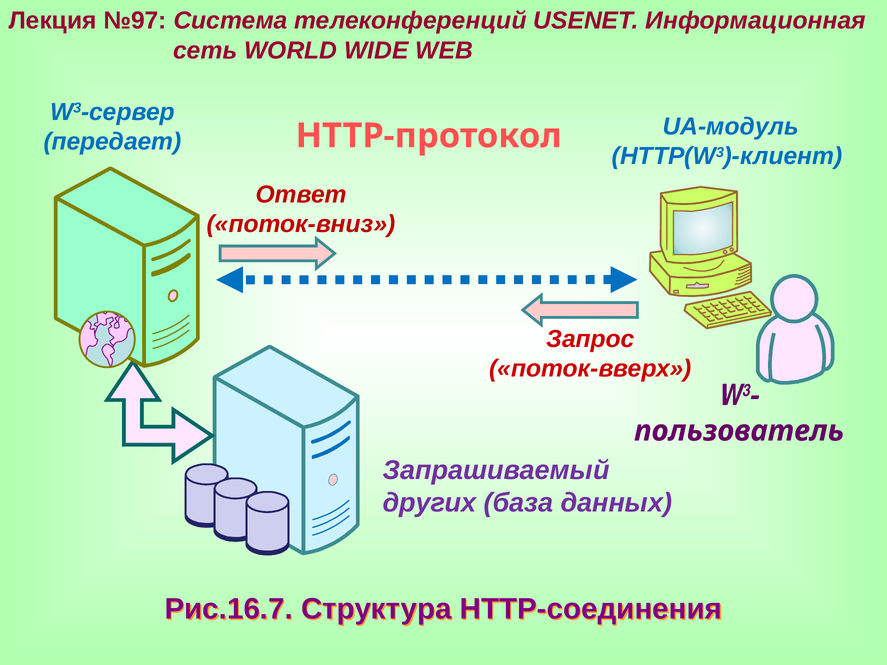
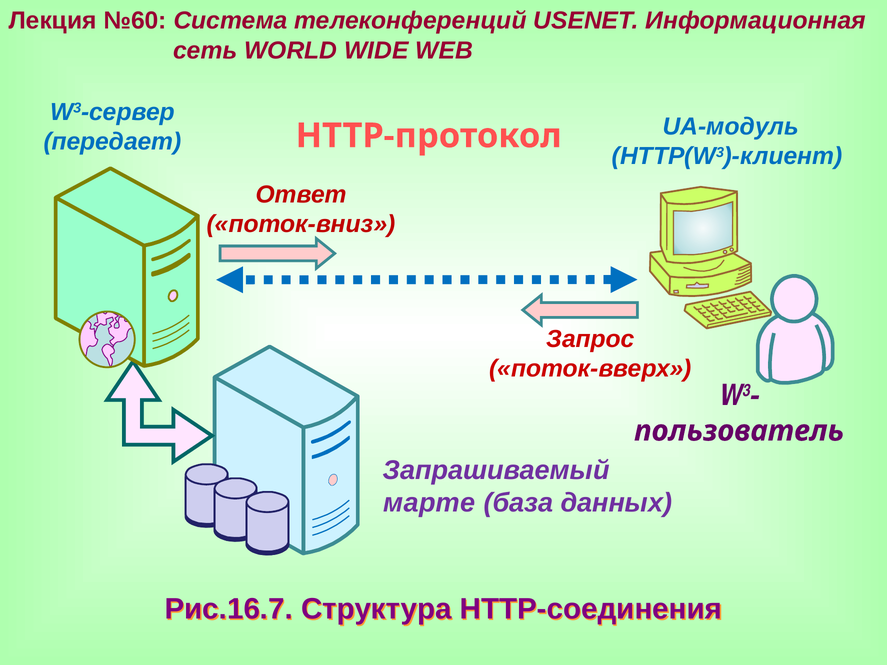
№97: №97 -> №60 (135, 21)
других: других -> марте (429, 503)
